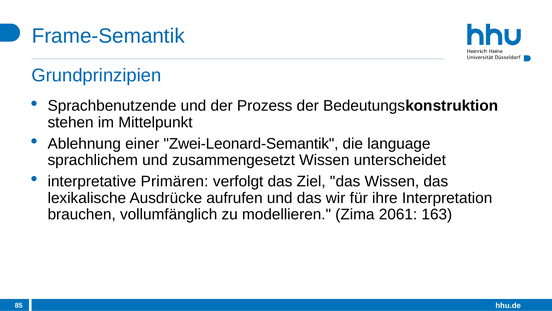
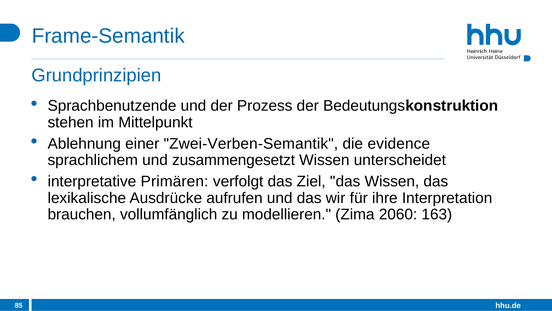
Zwei-Leonard-Semantik: Zwei-Leonard-Semantik -> Zwei-Verben-Semantik (251, 144)
language: language -> evidence (399, 144)
2061: 2061 -> 2060 (398, 214)
